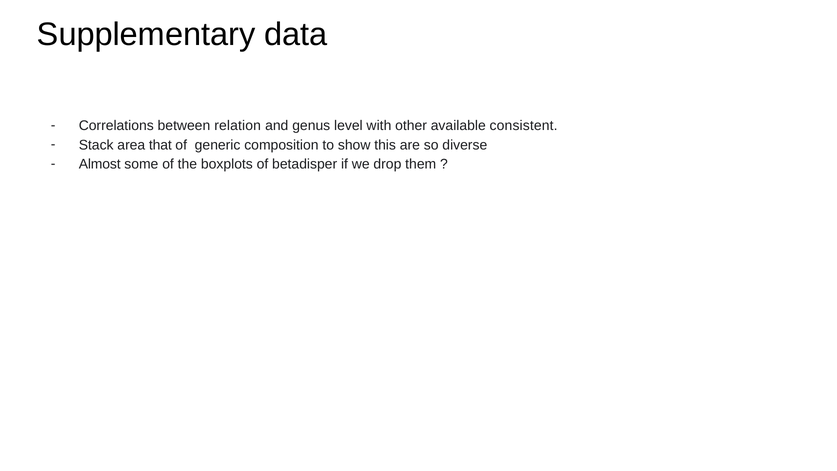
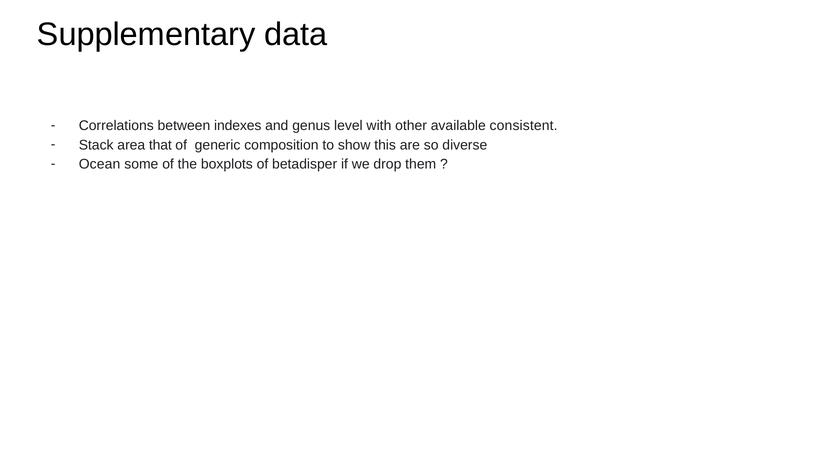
relation: relation -> indexes (238, 126)
Almost: Almost -> Ocean (100, 164)
